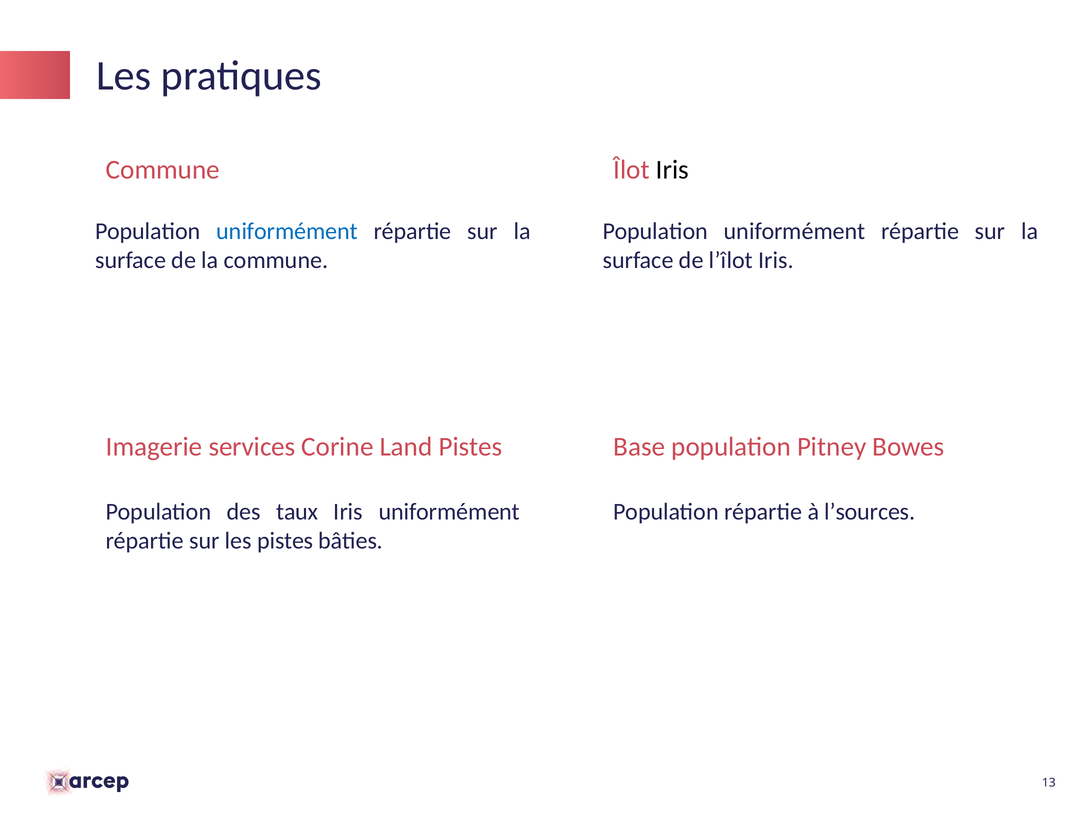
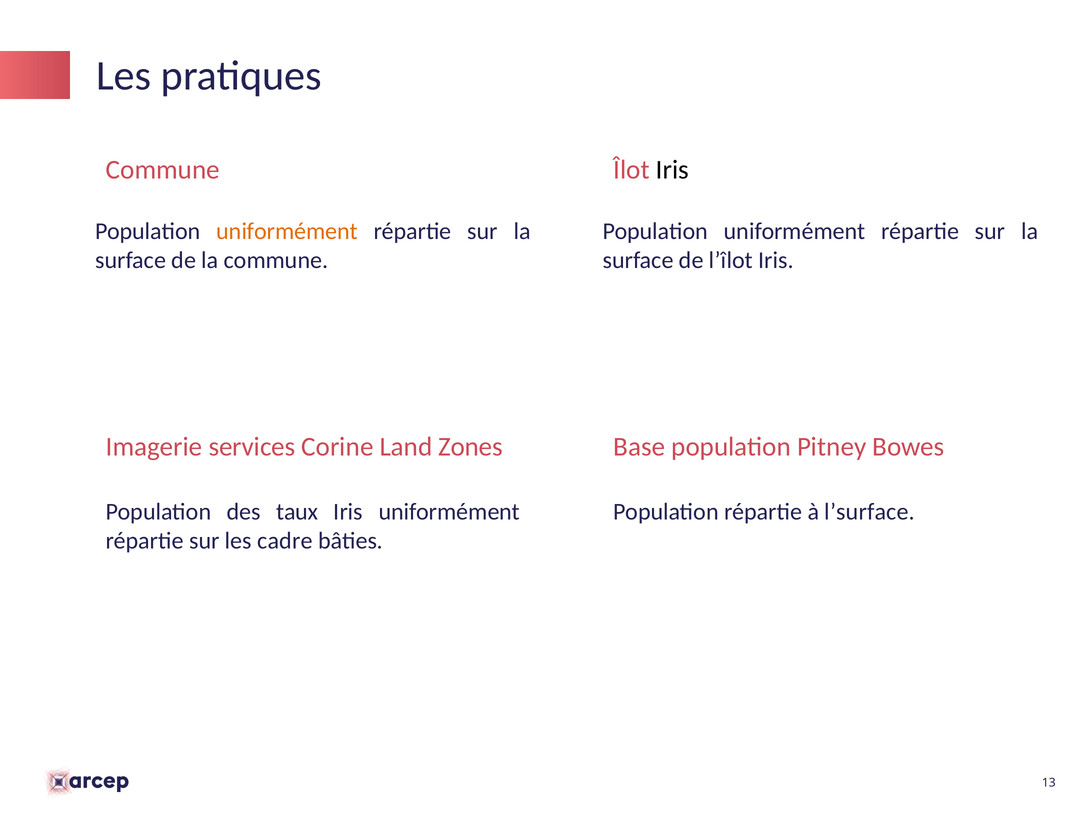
uniformément colour: blue -> orange (287, 232)
Land Pistes: Pistes -> Zones (471, 447)
l’sources: l’sources -> l’surface (870, 512)
les pistes: pistes -> cadre (285, 541)
